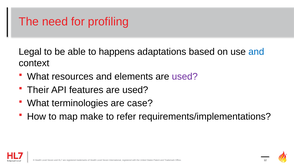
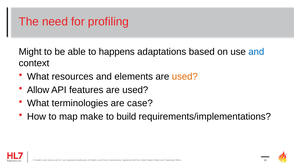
Legal: Legal -> Might (30, 52)
used colour: purple -> orange (185, 76)
Their: Their -> Allow (38, 90)
refer: refer -> build (126, 116)
